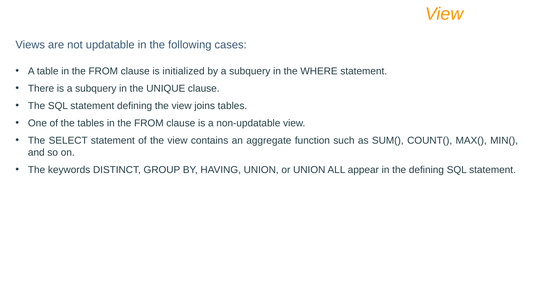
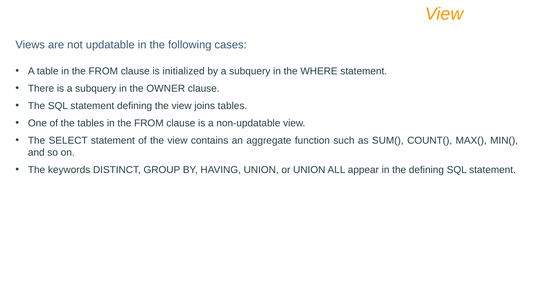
UNIQUE: UNIQUE -> OWNER (166, 89)
